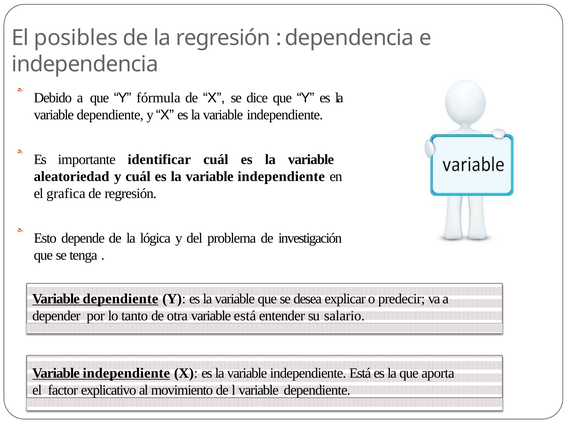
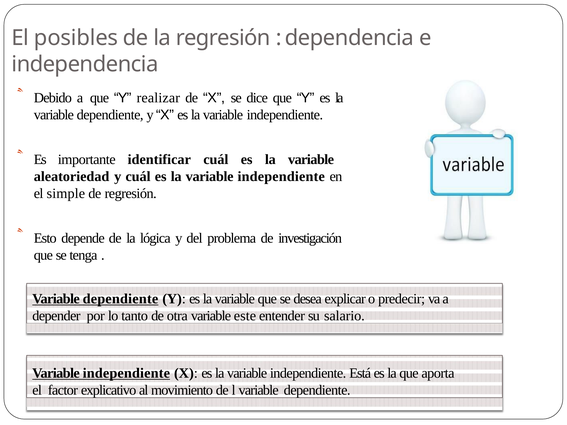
fórmula: fórmula -> realizar (158, 98)
grafica: grafica -> simple (66, 194)
variable está: está -> este (245, 316)
